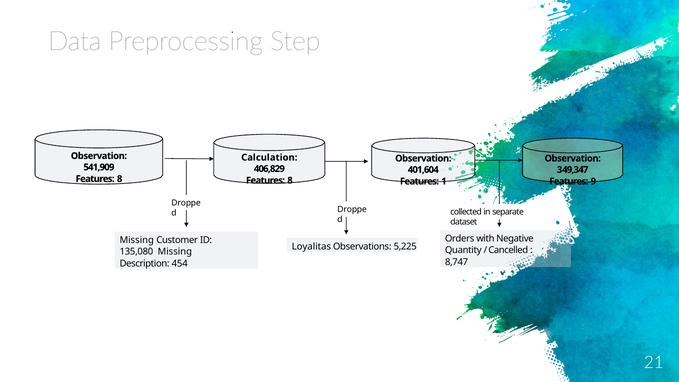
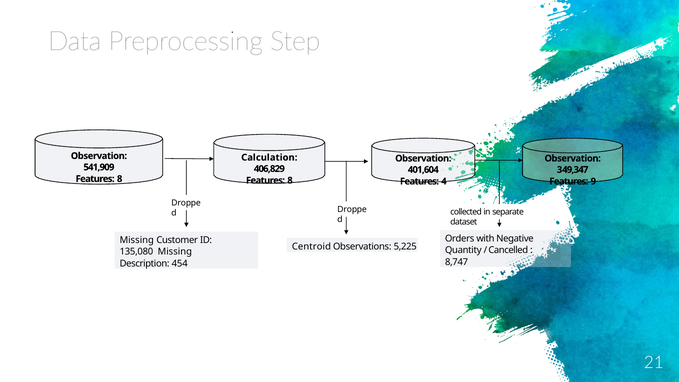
1: 1 -> 4 (444, 181)
Loyalitas: Loyalitas -> Centroid (311, 247)
